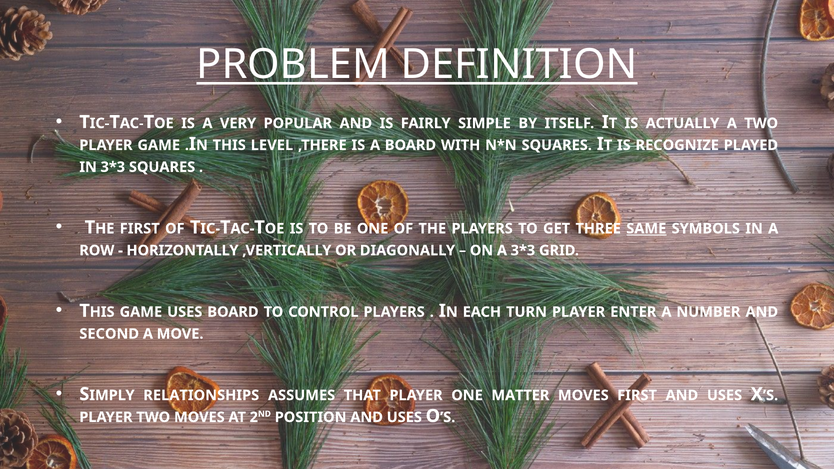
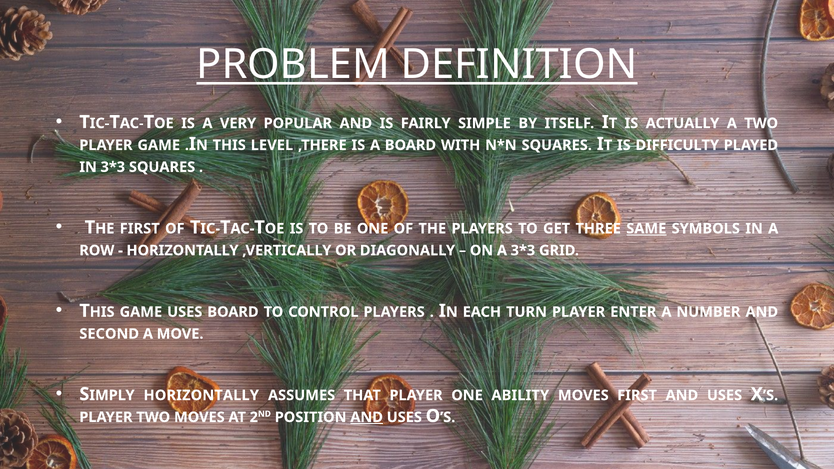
RECOGNIZE: RECOGNIZE -> DIFFICULTY (677, 145)
RELATIONSHIPS: RELATIONSHIPS -> HORIZONTALLY (201, 395)
MATTER: MATTER -> ABILITY (520, 395)
AND underline: none -> present (367, 417)
